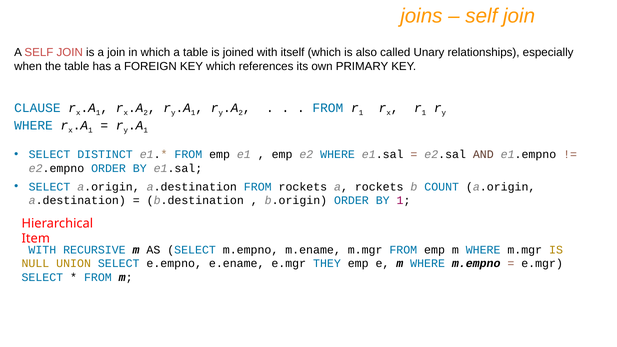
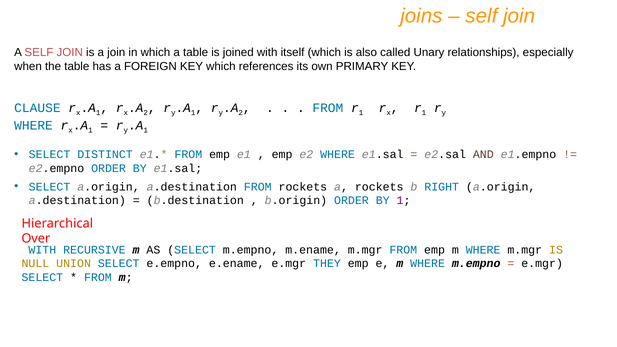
COUNT: COUNT -> RIGHT (442, 187)
Item: Item -> Over (36, 239)
